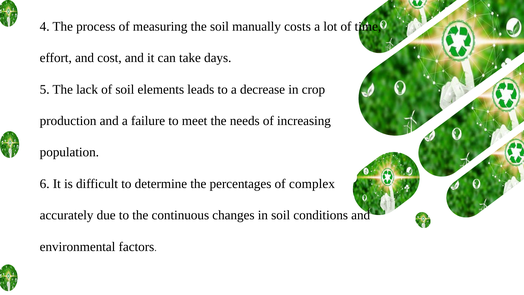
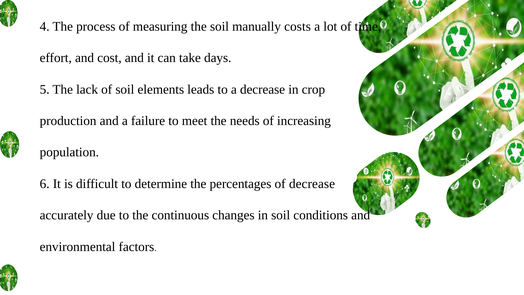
of complex: complex -> decrease (312, 184)
